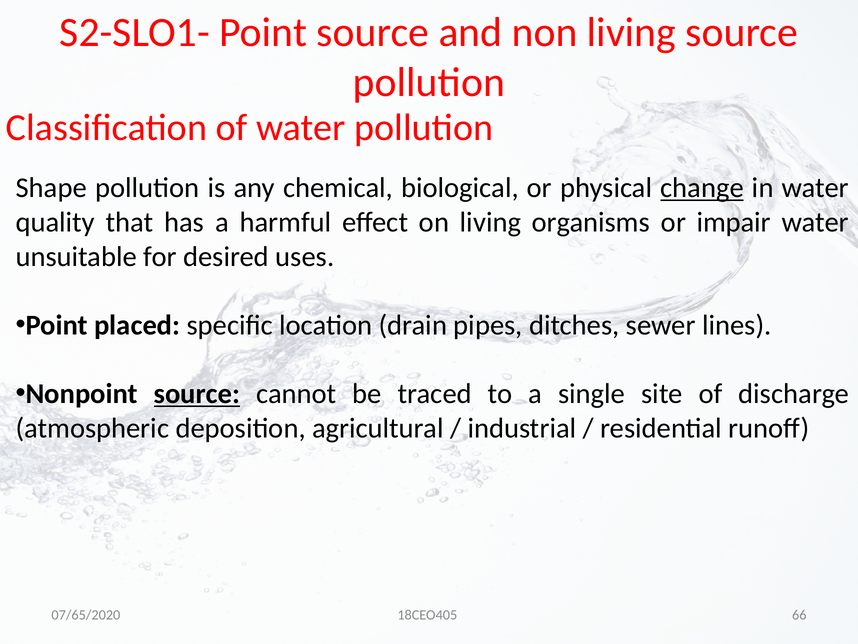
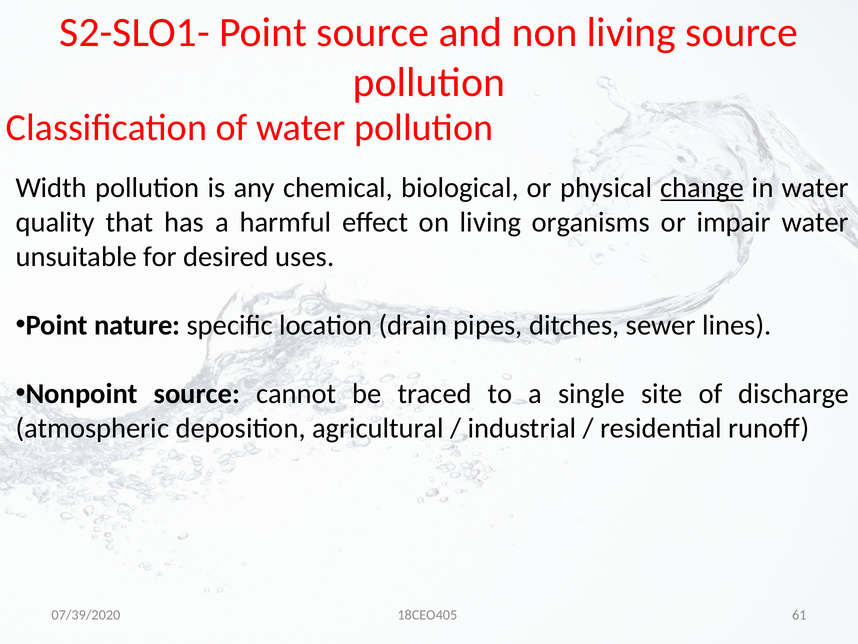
Shape: Shape -> Width (51, 188)
placed: placed -> nature (137, 325)
source underline: present -> none (197, 394)
66: 66 -> 61 (799, 614)
07/65/2020: 07/65/2020 -> 07/39/2020 (86, 615)
